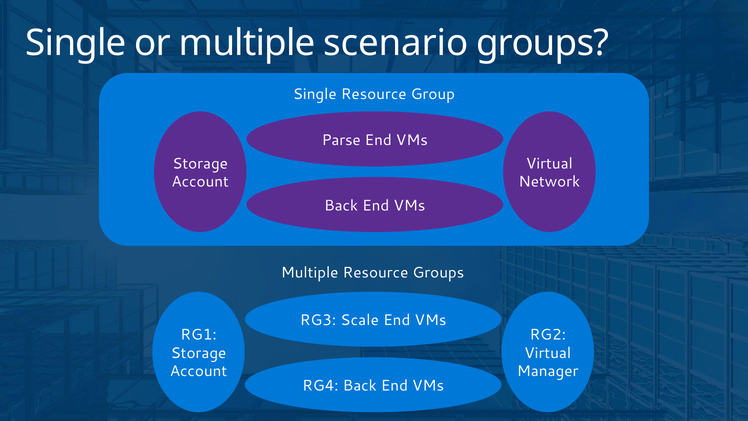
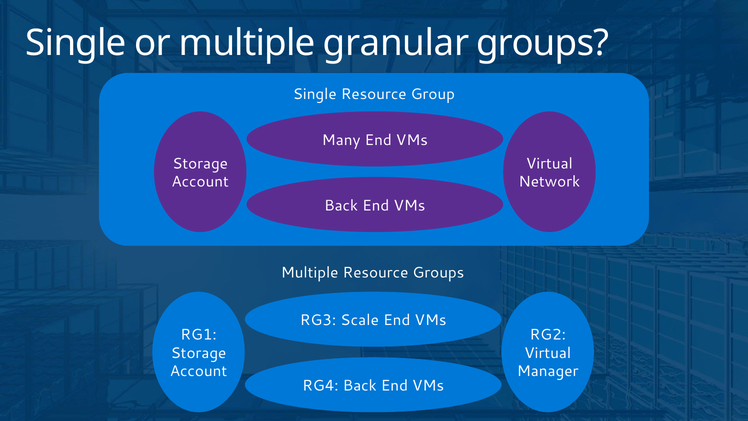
scenario: scenario -> granular (396, 43)
Parse: Parse -> Many (341, 140)
